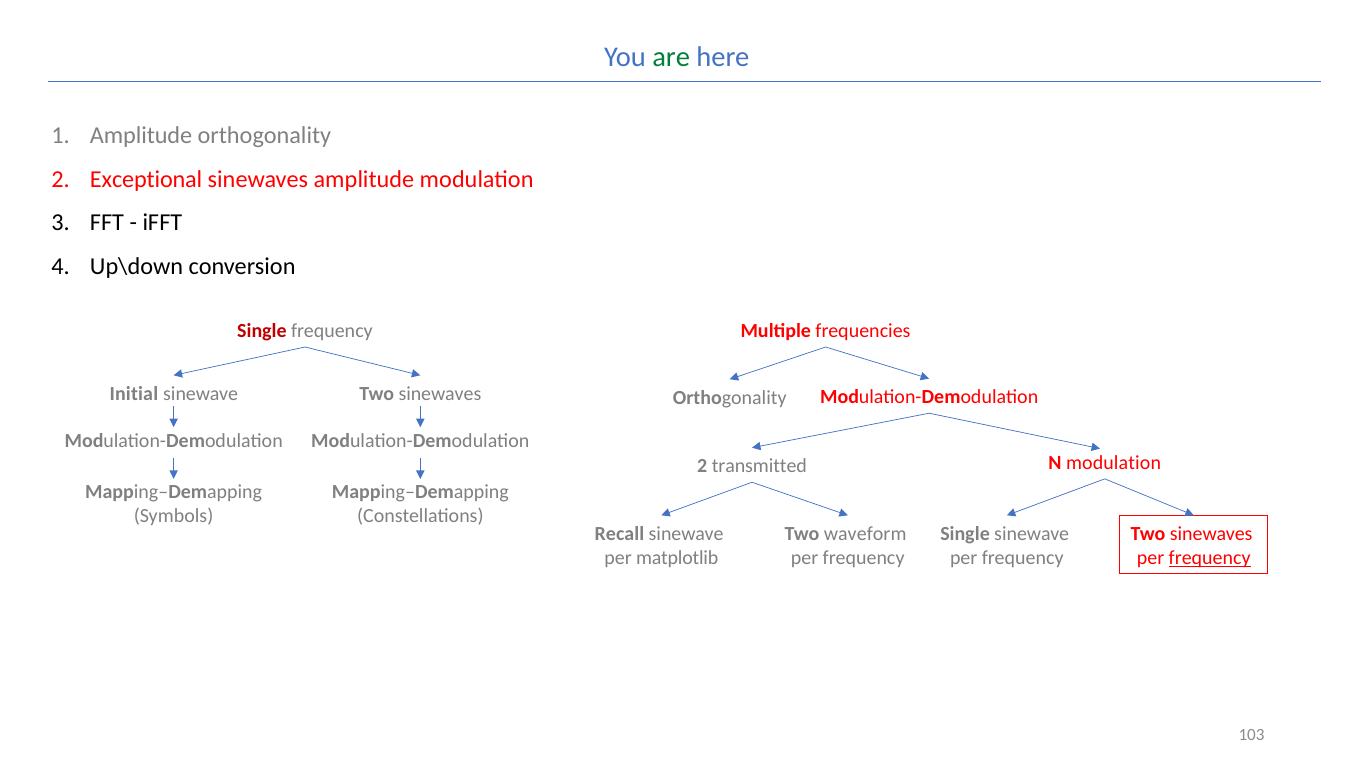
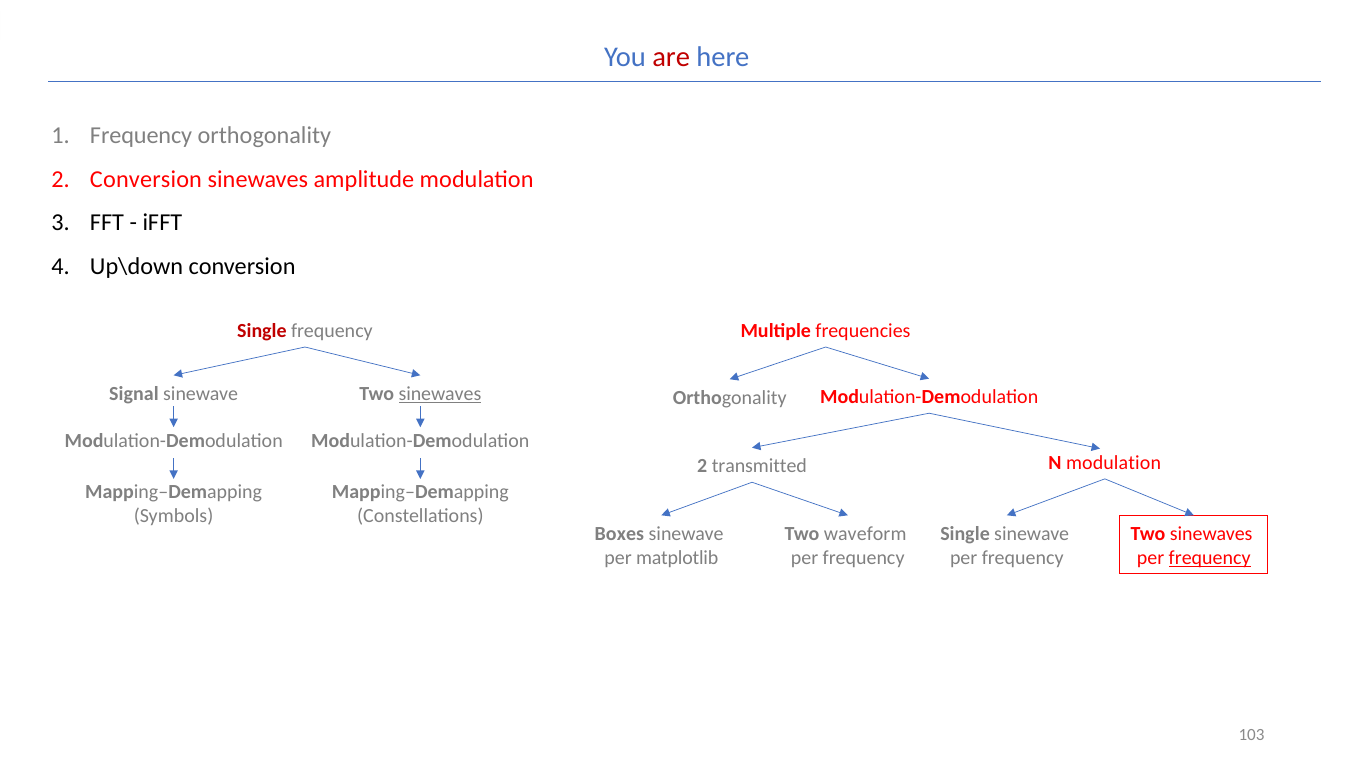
are colour: green -> red (671, 57)
Amplitude: Amplitude -> Frequency (141, 136)
2 Exceptional: Exceptional -> Conversion (146, 179)
Initial: Initial -> Signal (134, 394)
sinewaves underline: none -> present (440, 394)
Recall: Recall -> Boxes (619, 534)
